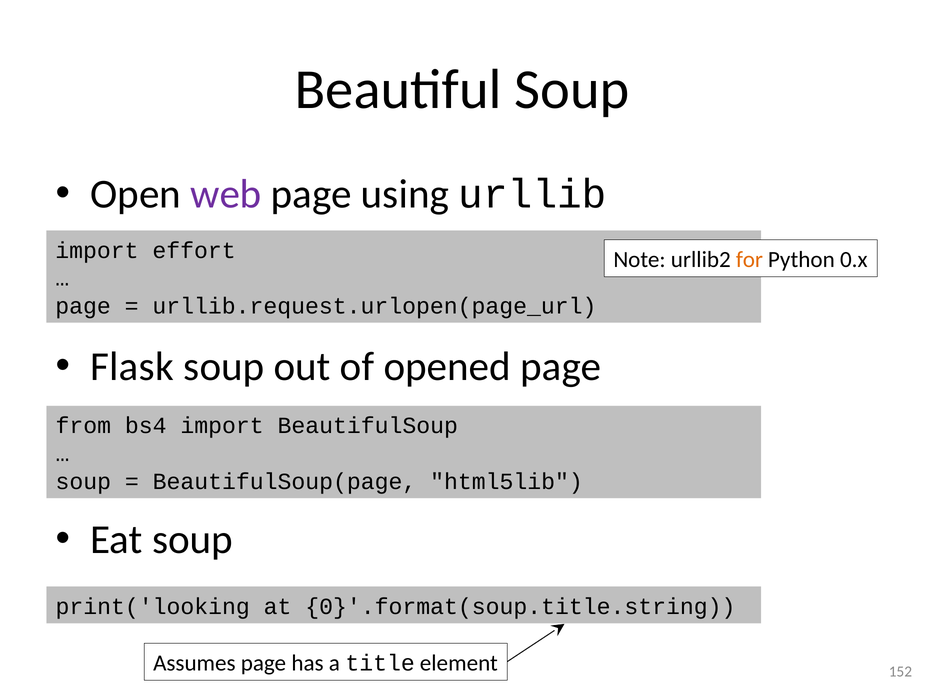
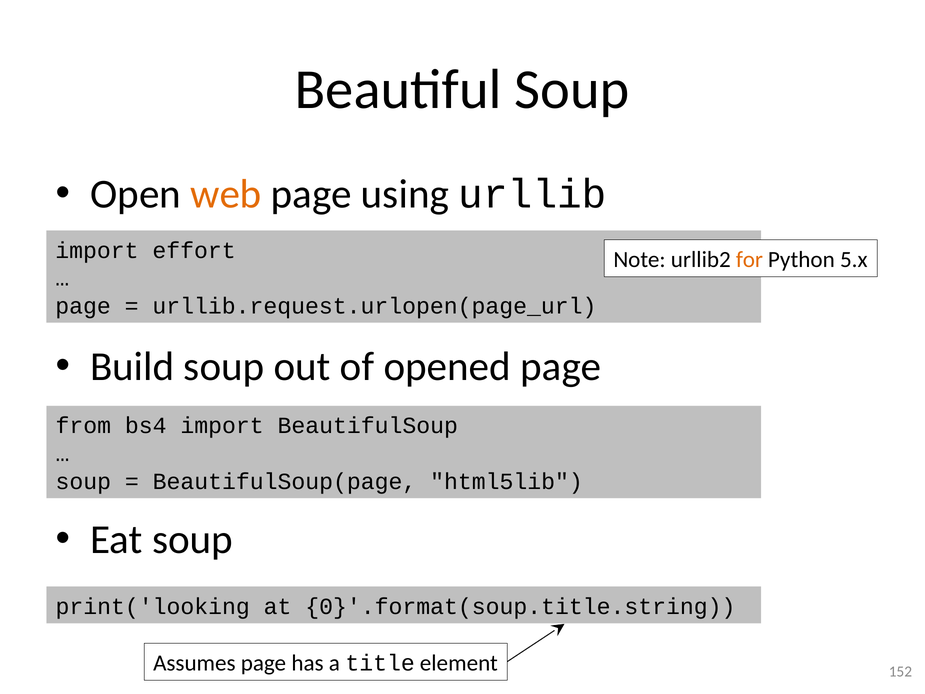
web colour: purple -> orange (226, 194)
0.x: 0.x -> 5.x (854, 260)
Flask: Flask -> Build (132, 367)
